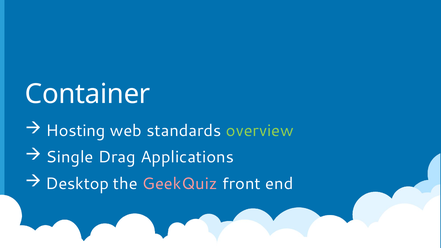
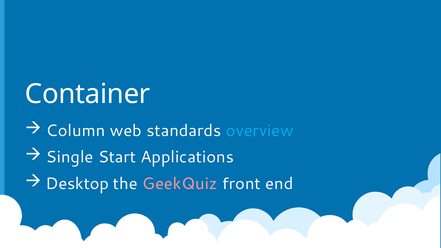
Hosting: Hosting -> Column (76, 131)
overview colour: light green -> light blue (260, 131)
Drag: Drag -> Start (117, 157)
